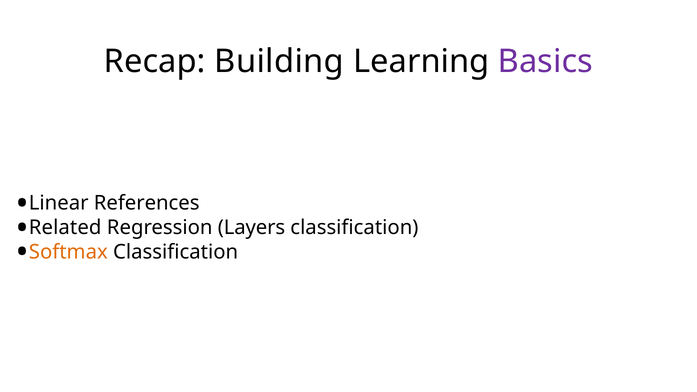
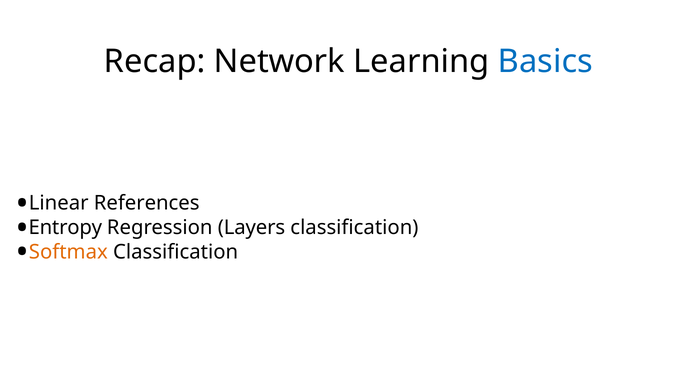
Building: Building -> Network (279, 61)
Basics colour: purple -> blue (545, 61)
Related: Related -> Entropy (65, 228)
